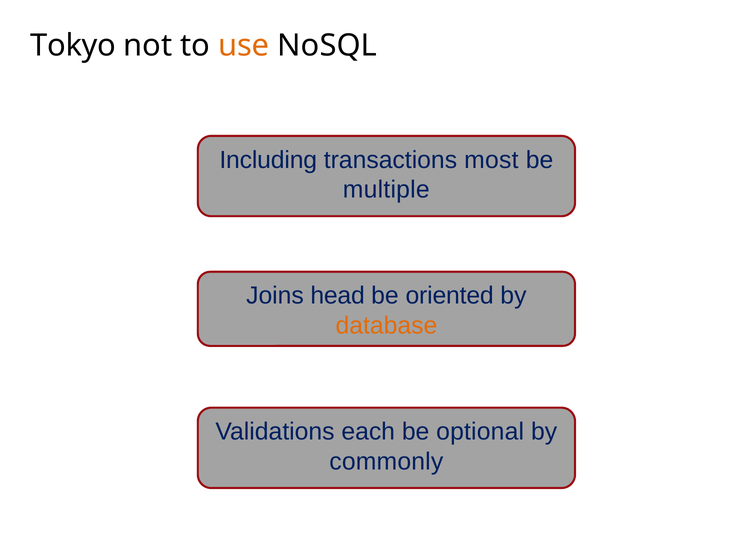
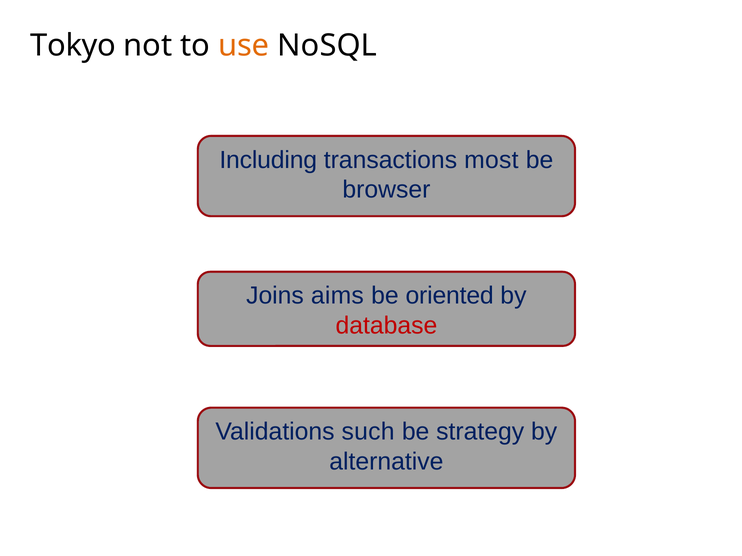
multiple: multiple -> browser (386, 190)
head: head -> aims (337, 296)
database colour: orange -> red (386, 326)
each: each -> such (368, 432)
optional: optional -> strategy (480, 432)
commonly: commonly -> alternative (386, 462)
